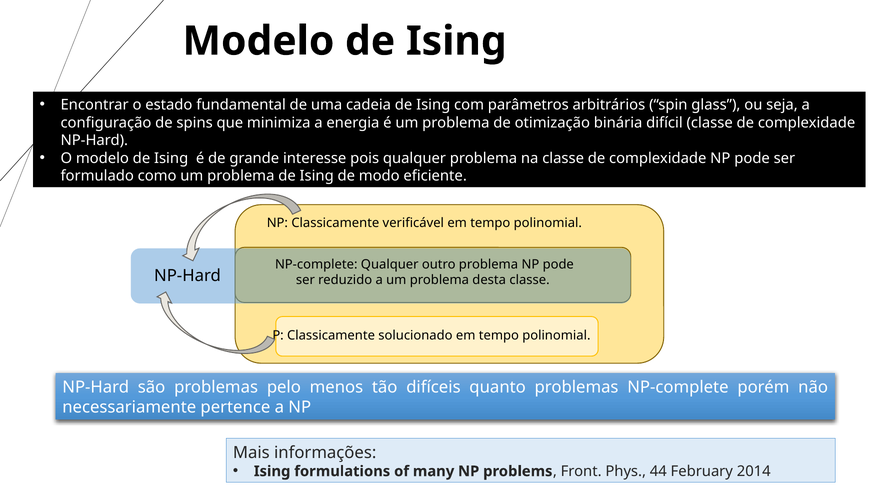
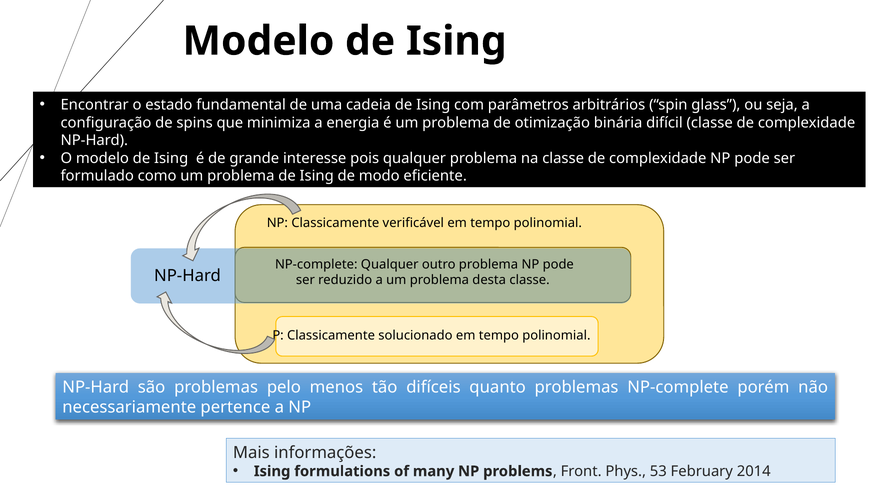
44: 44 -> 53 (658, 471)
